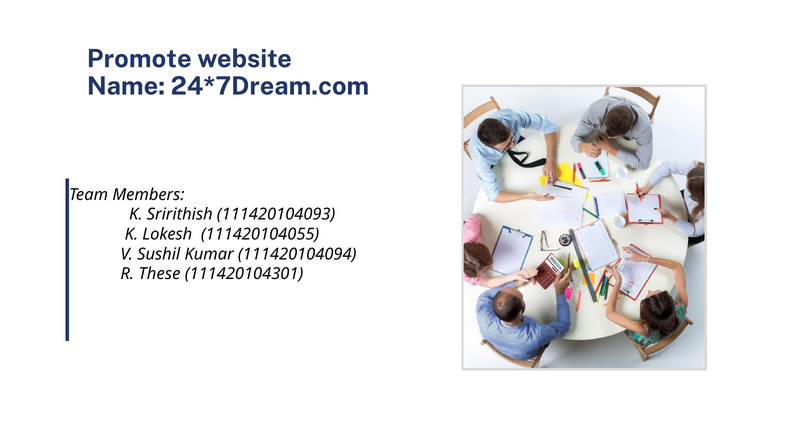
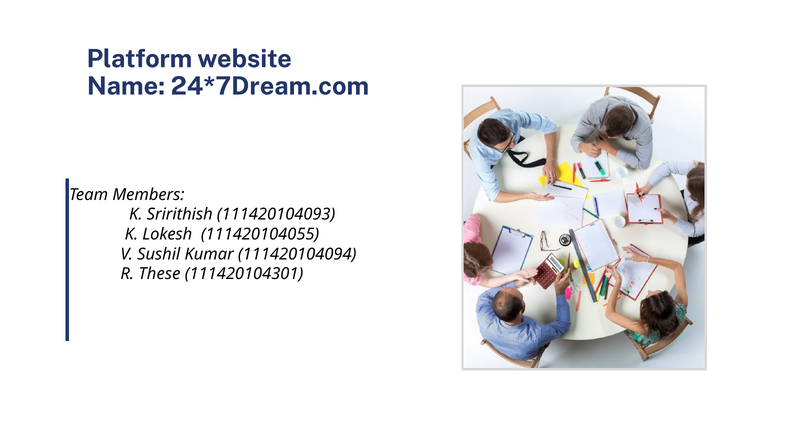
Promote: Promote -> Platform (139, 59)
